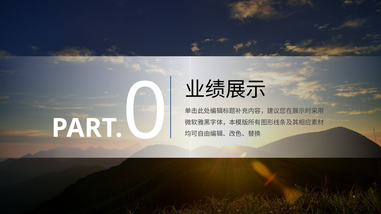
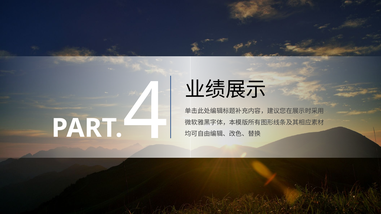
0: 0 -> 4 (145, 112)
